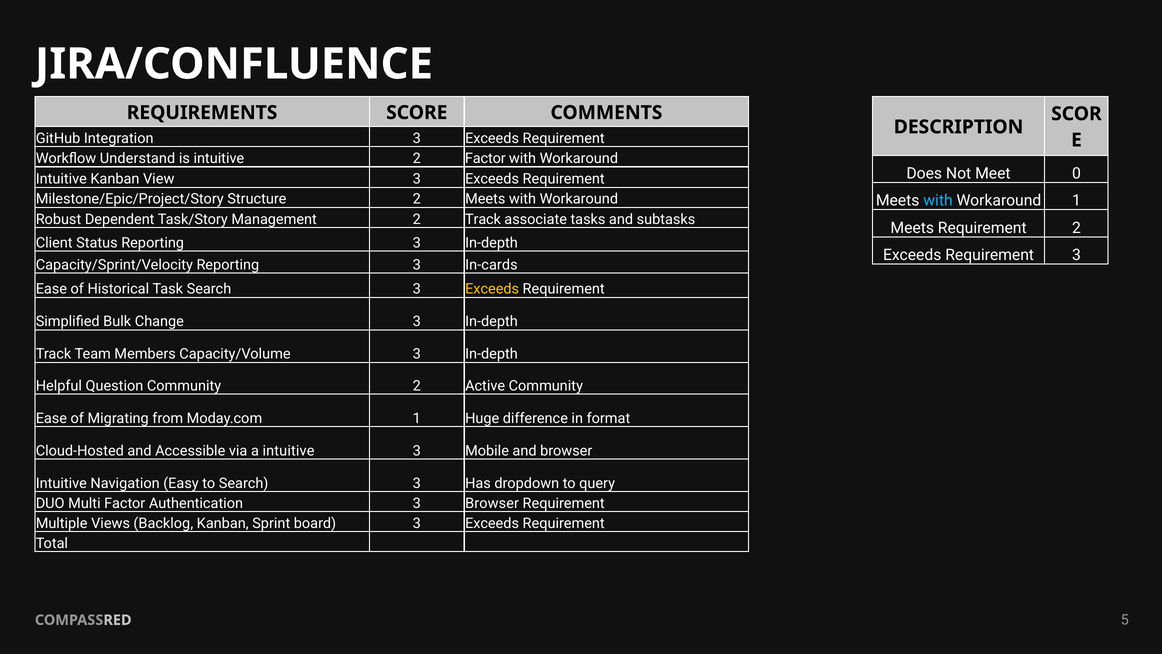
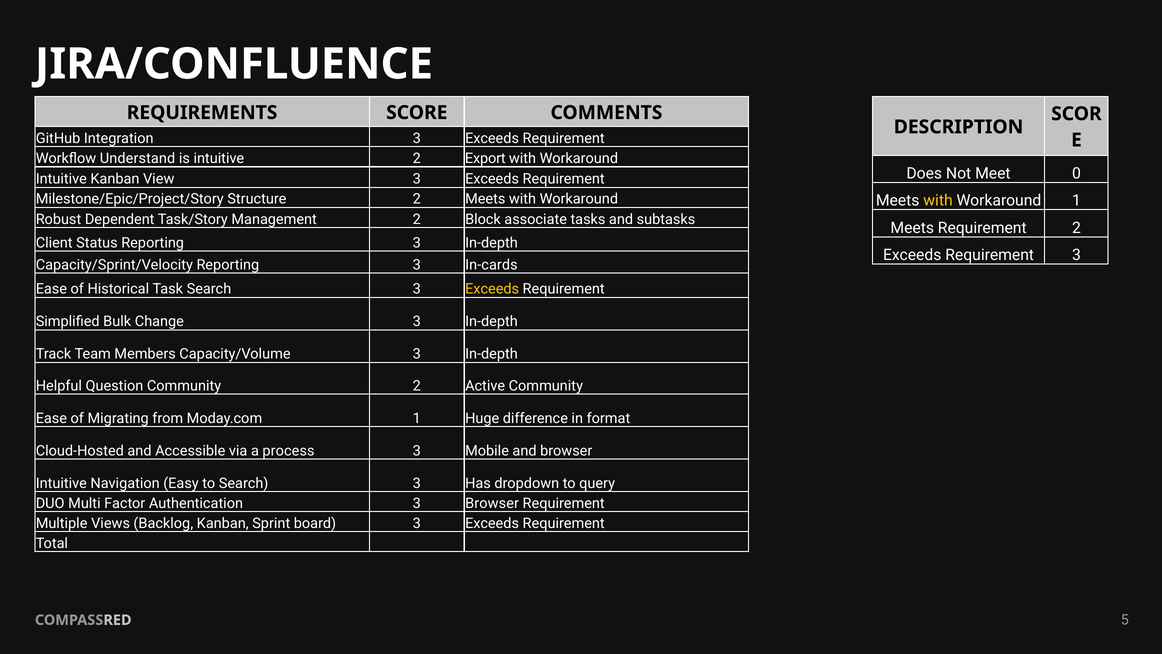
2 Factor: Factor -> Export (485, 158)
with colour: light blue -> yellow (938, 201)
2 Track: Track -> Block (483, 219)
a intuitive: intuitive -> process (289, 451)
